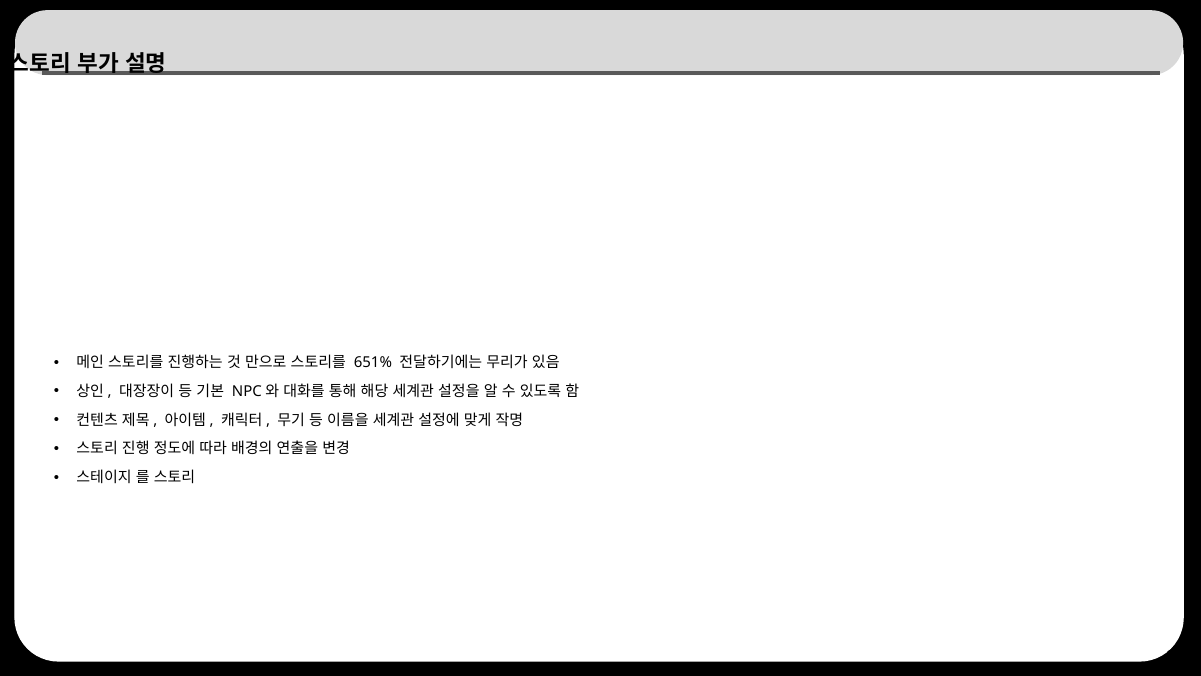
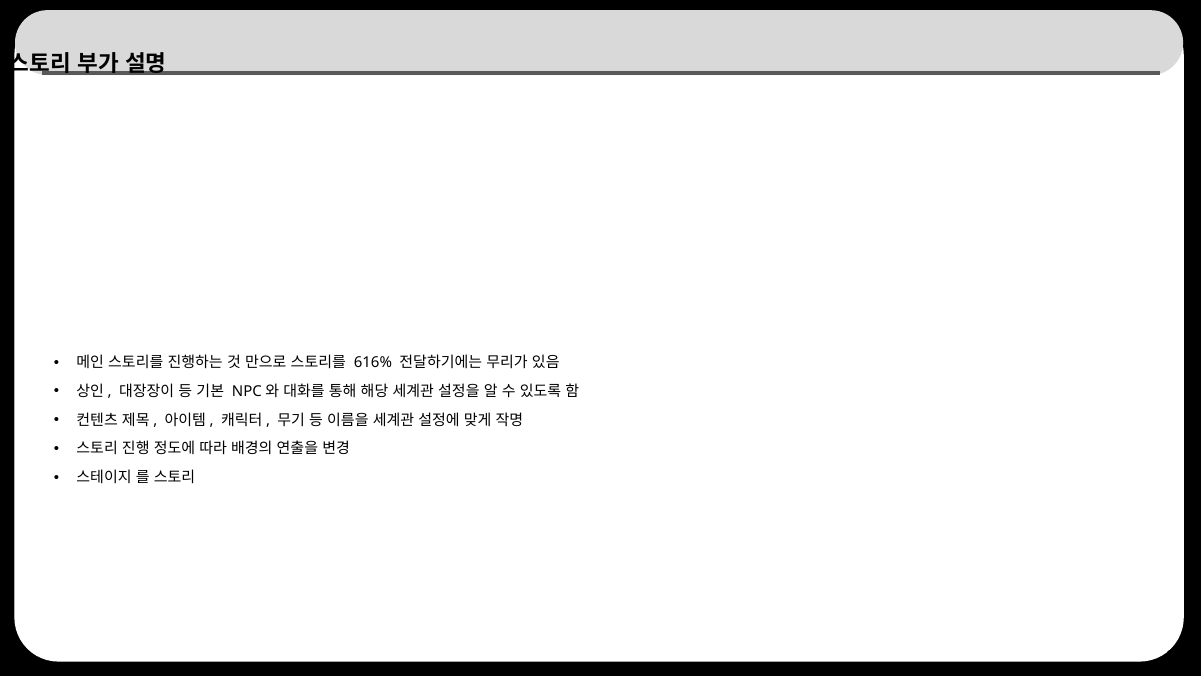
651%: 651% -> 616% (373, 362)
